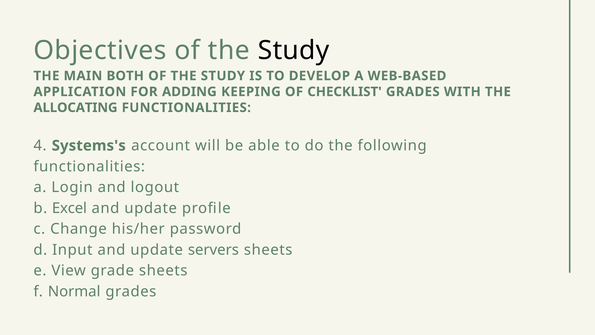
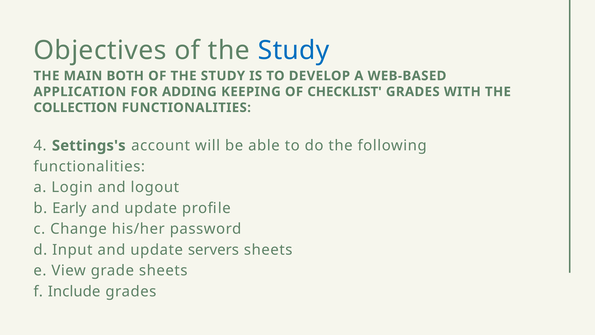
Study colour: black -> blue (294, 50)
ALLOCATING: ALLOCATING -> COLLECTION (75, 108)
Systems's: Systems's -> Settings's (89, 146)
Excel: Excel -> Early (69, 208)
Normal: Normal -> Include (74, 291)
